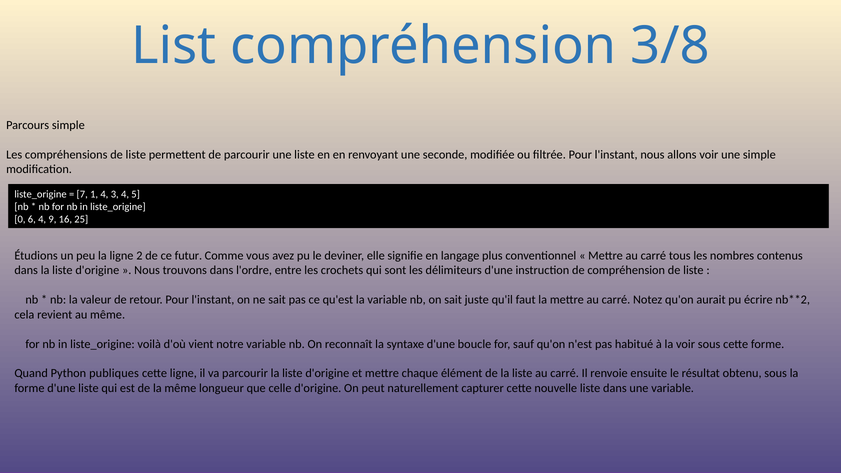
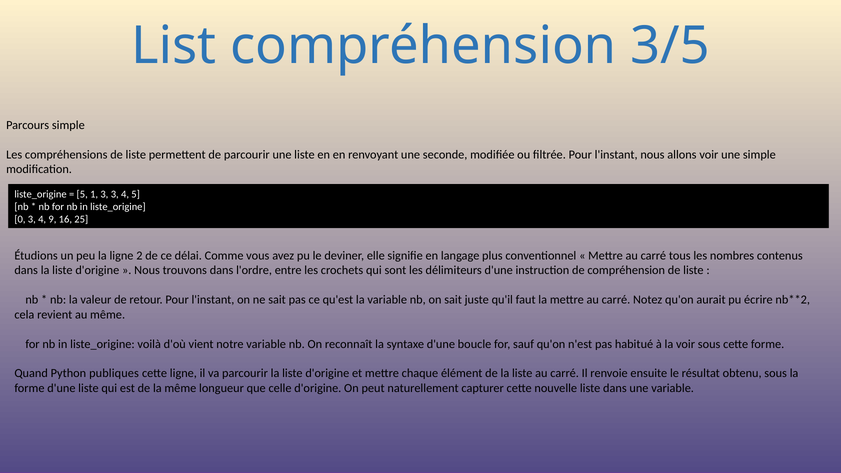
3/8: 3/8 -> 3/5 (670, 46)
7: 7 -> 5 (82, 194)
1 4: 4 -> 3 (104, 194)
0 6: 6 -> 3 (32, 219)
futur: futur -> délai (188, 256)
